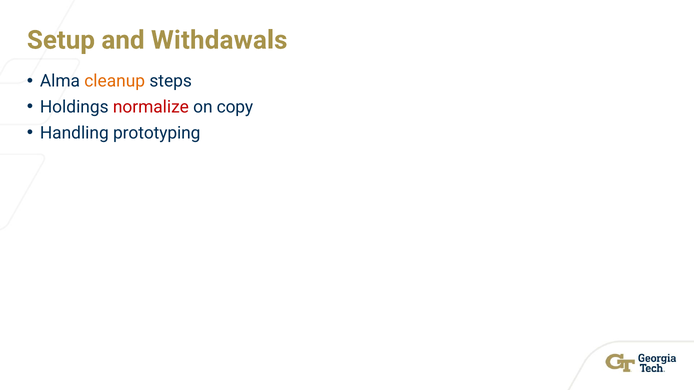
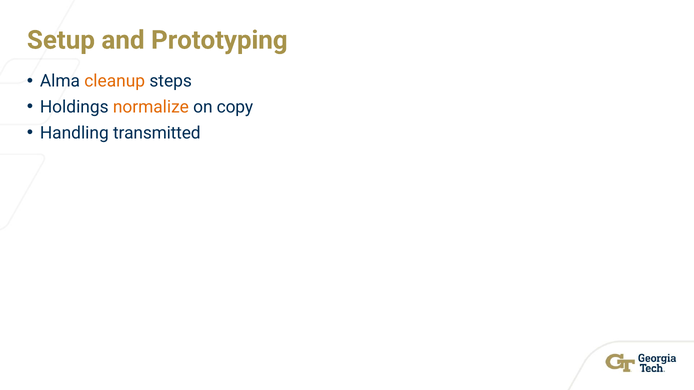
Withdawals: Withdawals -> Prototyping (219, 40)
normalize colour: red -> orange (151, 107)
prototyping: prototyping -> transmitted (157, 133)
